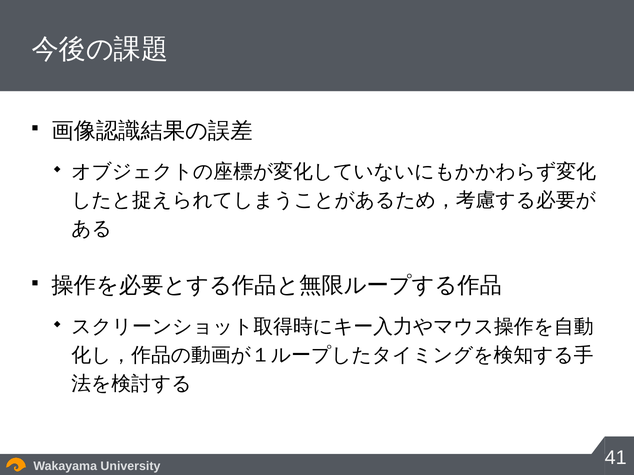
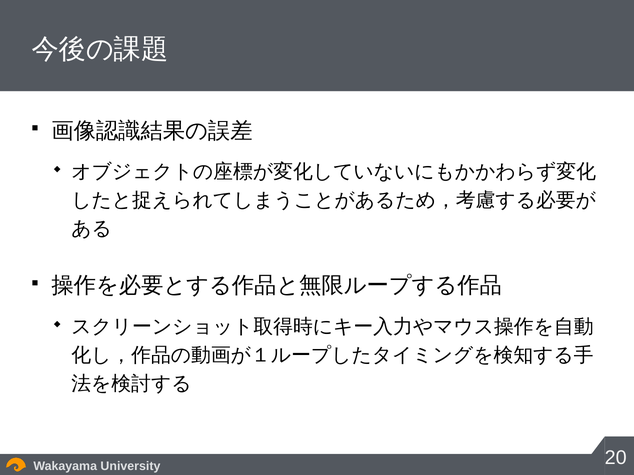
41: 41 -> 20 (616, 458)
